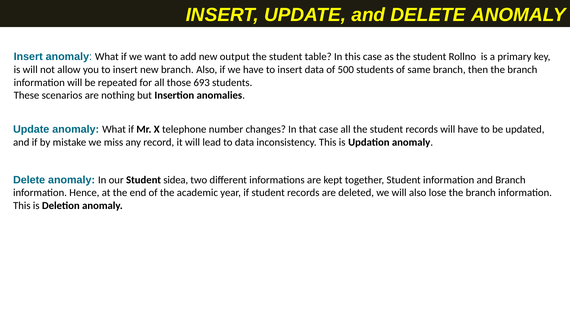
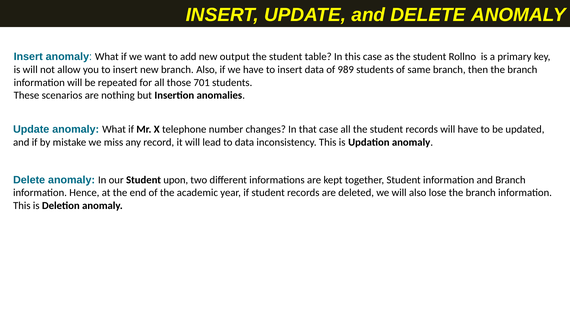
500: 500 -> 989 (346, 70)
693: 693 -> 701 (202, 82)
sidea: sidea -> upon (176, 180)
